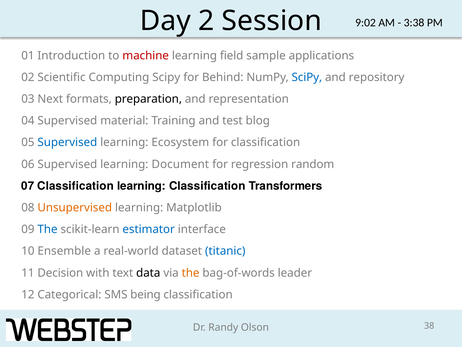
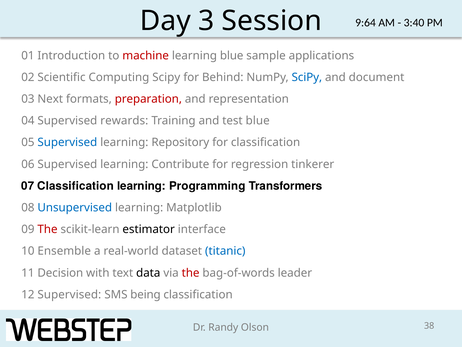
2: 2 -> 3 (206, 21)
9:02: 9:02 -> 9:64 (366, 23)
3:38: 3:38 -> 3:40 (414, 23)
learning field: field -> blue (232, 55)
repository: repository -> document (377, 77)
preparation colour: black -> red (148, 99)
material: material -> rewards (124, 121)
test blog: blog -> blue (258, 121)
Ecosystem: Ecosystem -> Repository (180, 142)
Document: Document -> Contribute (180, 164)
random: random -> tinkerer (313, 164)
learning Classification: Classification -> Programming (207, 186)
Unsupervised colour: orange -> blue (75, 207)
The colour: blue -> red (47, 229)
estimator colour: blue -> black (149, 229)
the colour: orange -> red (191, 272)
12 Categorical: Categorical -> Supervised (69, 294)
